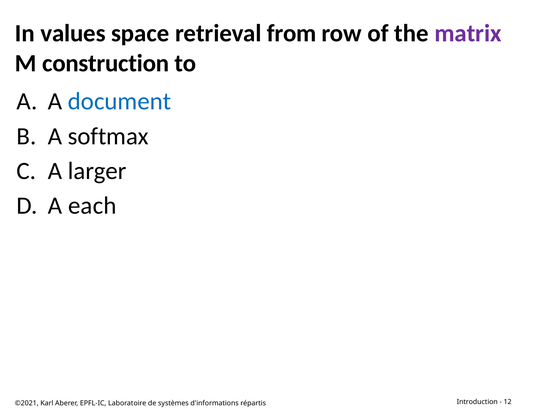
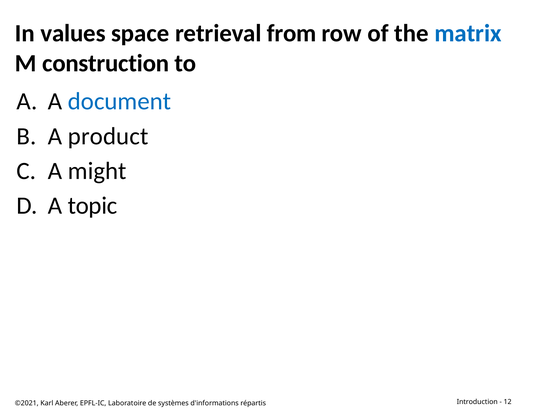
matrix colour: purple -> blue (468, 33)
softmax: softmax -> product (108, 136)
larger: larger -> might (97, 171)
each: each -> topic (93, 206)
